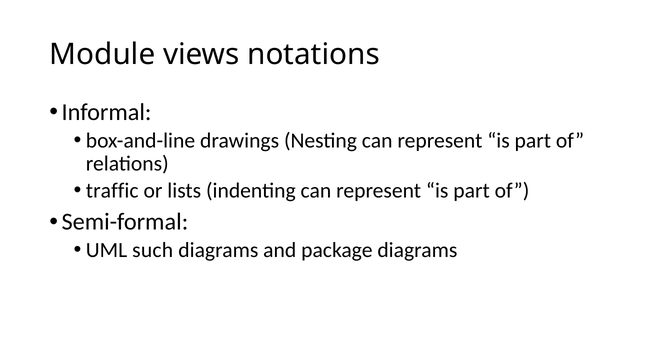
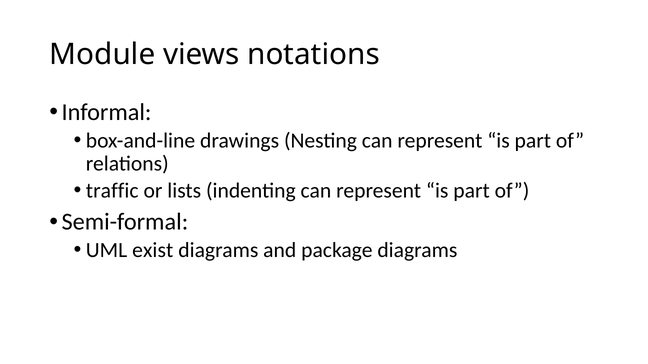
such: such -> exist (153, 250)
